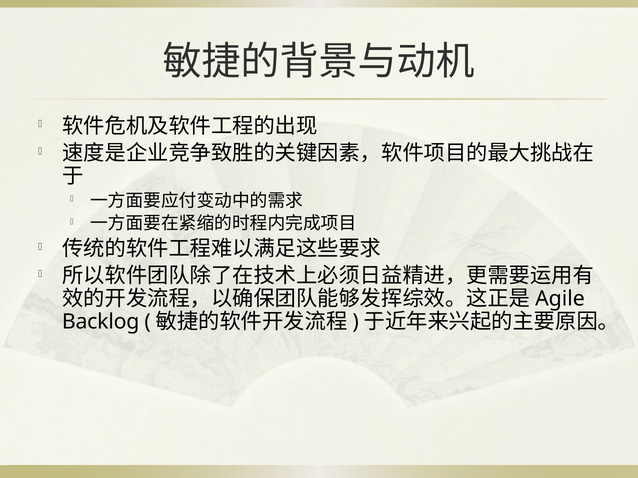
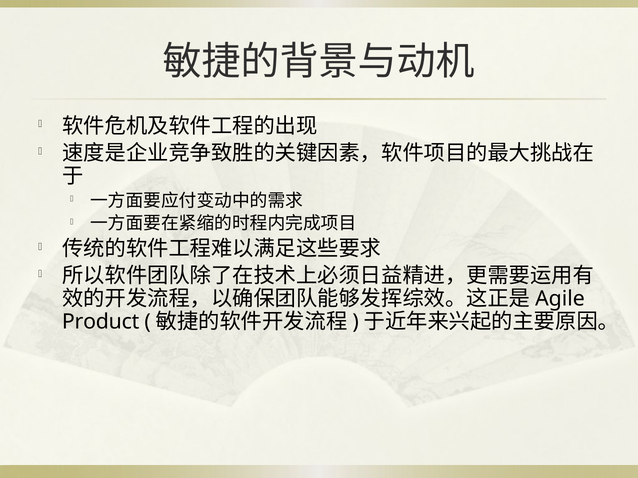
Backlog: Backlog -> Product (101, 322)
